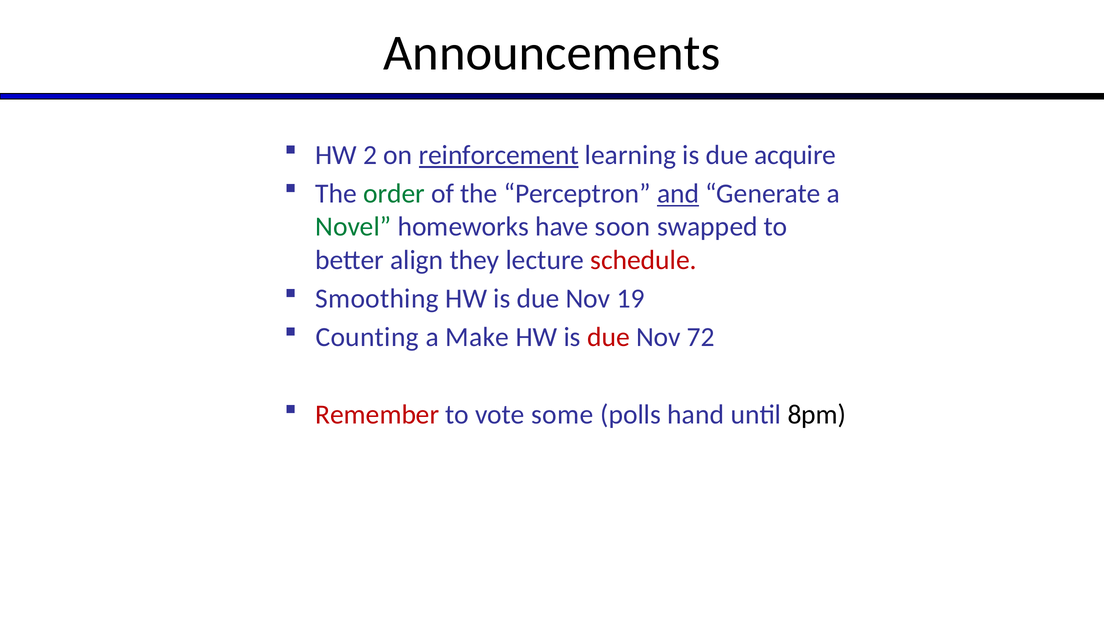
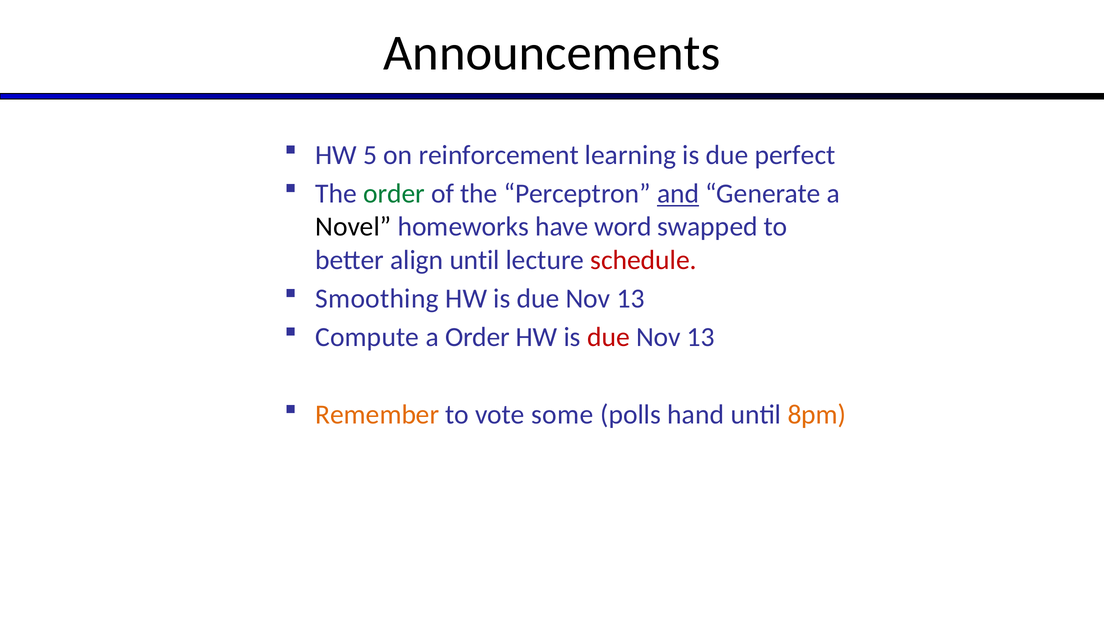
2: 2 -> 5 (370, 155)
reinforcement underline: present -> none (499, 155)
acquire: acquire -> perfect (795, 155)
Novel colour: green -> black (353, 227)
soon: soon -> word (623, 227)
align they: they -> until (475, 260)
19: 19 -> 13 (631, 299)
Counting: Counting -> Compute (367, 337)
a Make: Make -> Order (477, 337)
72: 72 -> 13 (701, 337)
Remember colour: red -> orange (377, 415)
8pm colour: black -> orange (817, 415)
